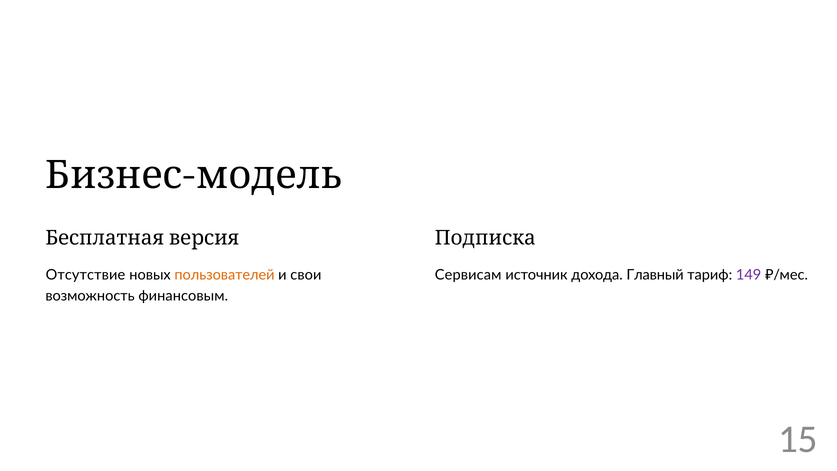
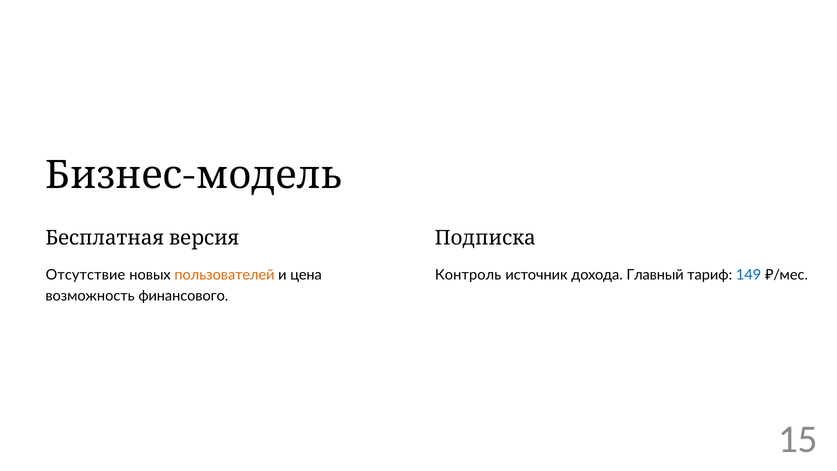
свои: свои -> цена (306, 275)
Сервисам: Сервисам -> Контроль (468, 275)
149 colour: purple -> blue (749, 275)
финансовым: финансовым -> финансового (183, 296)
